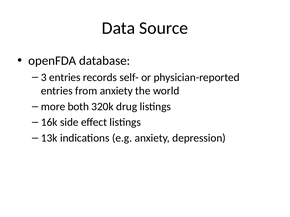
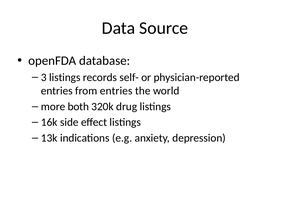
3 entries: entries -> listings (65, 77)
from anxiety: anxiety -> entries (116, 91)
